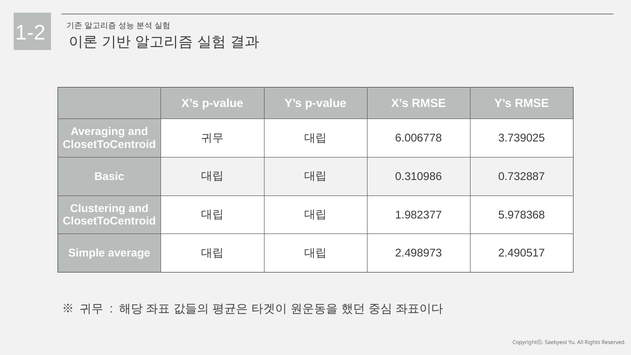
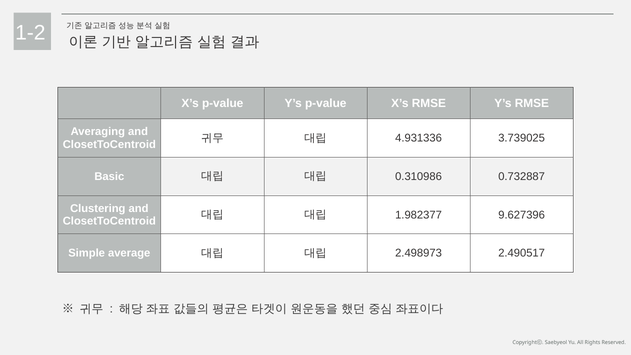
6.006778: 6.006778 -> 4.931336 (419, 138)
5.978368: 5.978368 -> 9.627396 (522, 215)
